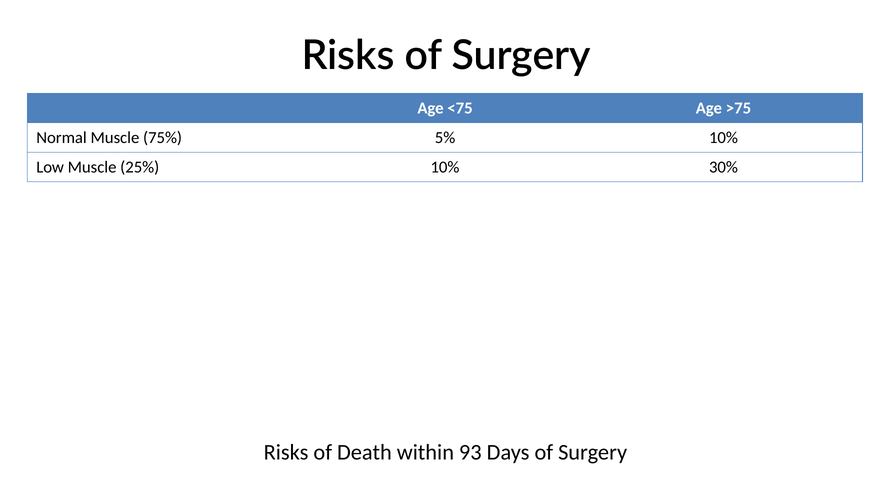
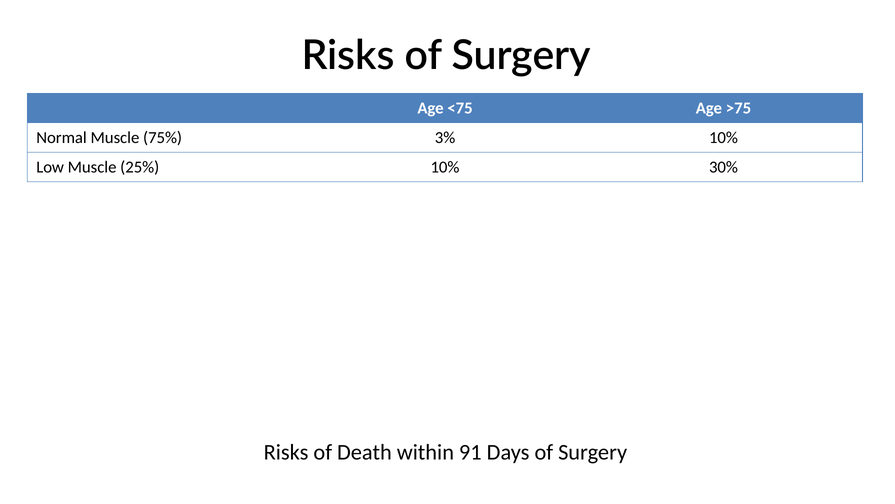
5%: 5% -> 3% (445, 138)
93: 93 -> 91 (470, 452)
